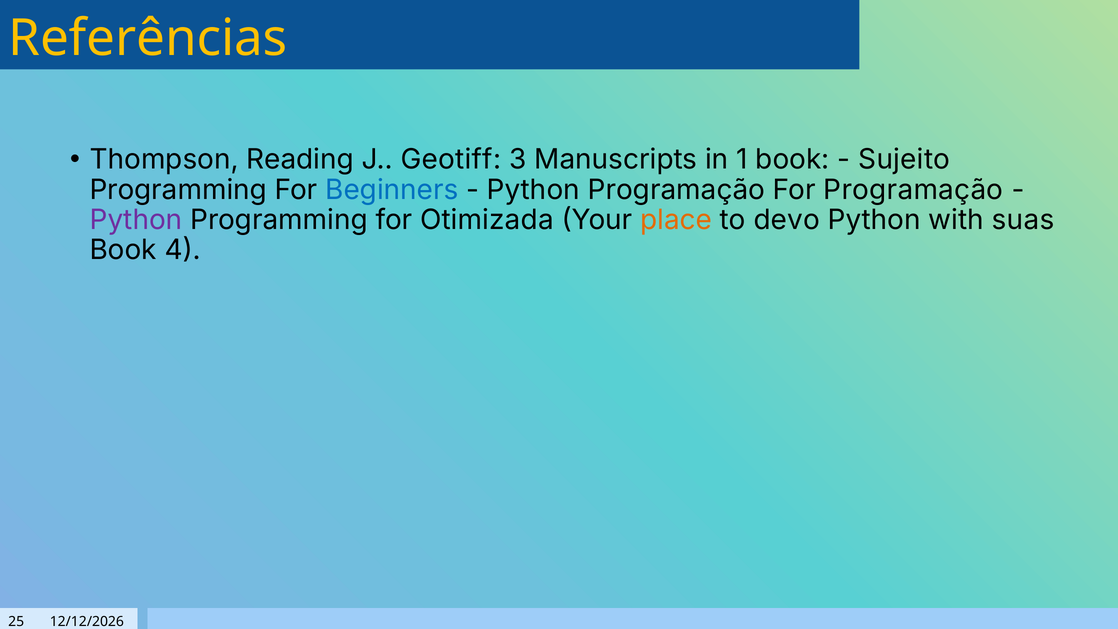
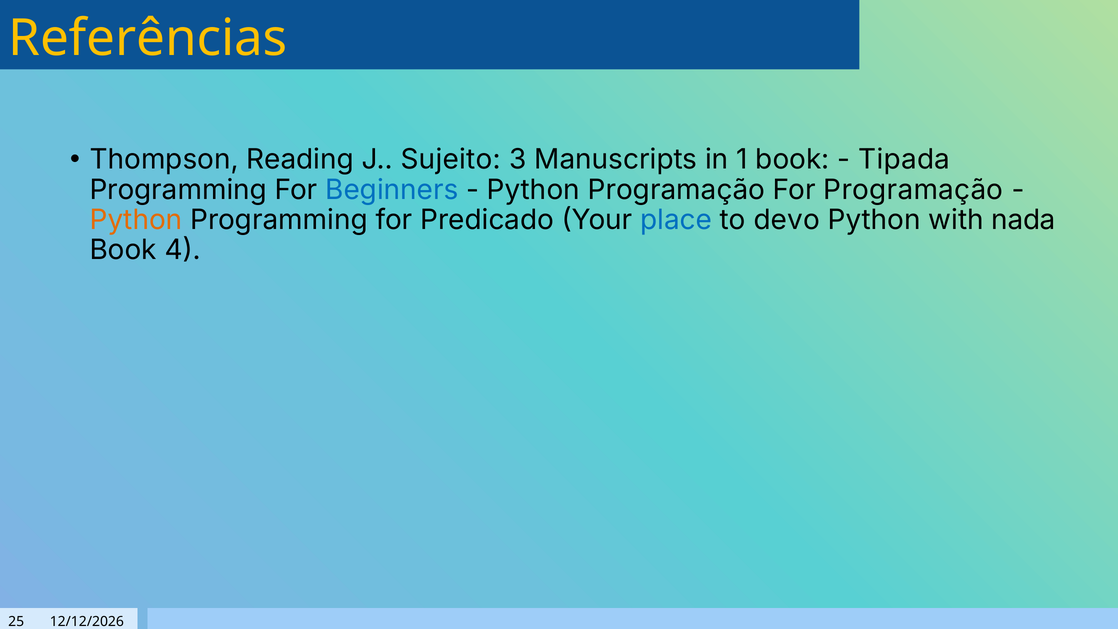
Geotiff: Geotiff -> Sujeito (451, 160)
Sujeito: Sujeito -> Tipada (904, 160)
Python colour: purple -> orange (136, 220)
Otimizada: Otimizada -> Predicado (487, 220)
place colour: orange -> blue (676, 220)
suas: suas -> nada (1023, 220)
